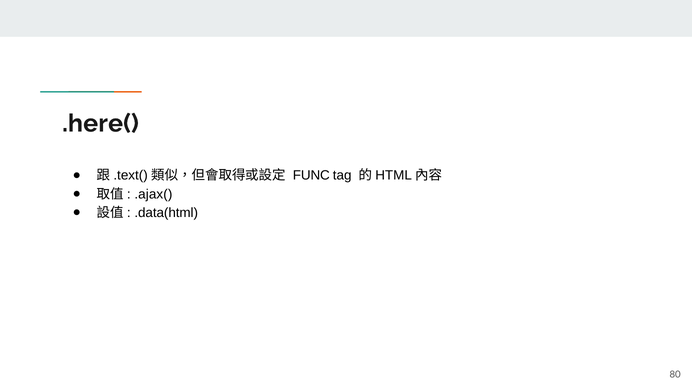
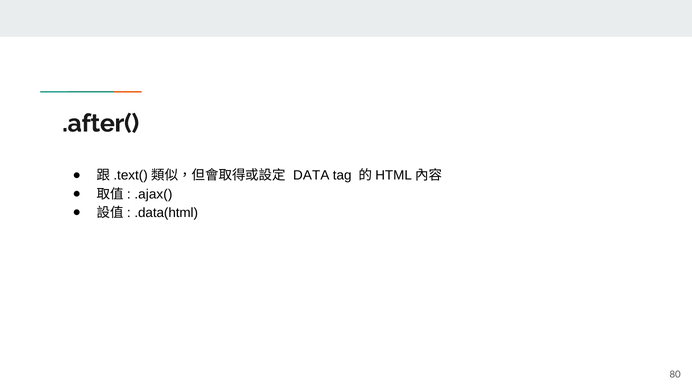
.here(: .here( -> .after( (101, 123)
FUNC: FUNC -> DATA (311, 176)
